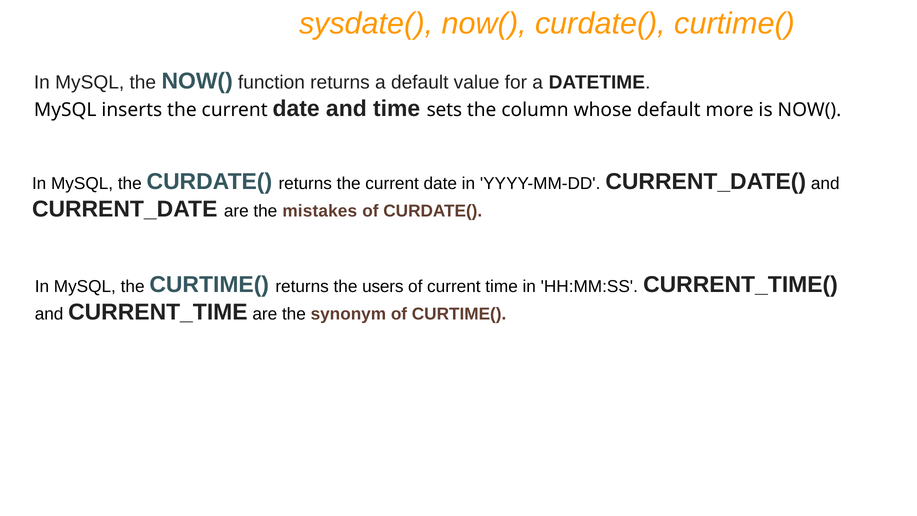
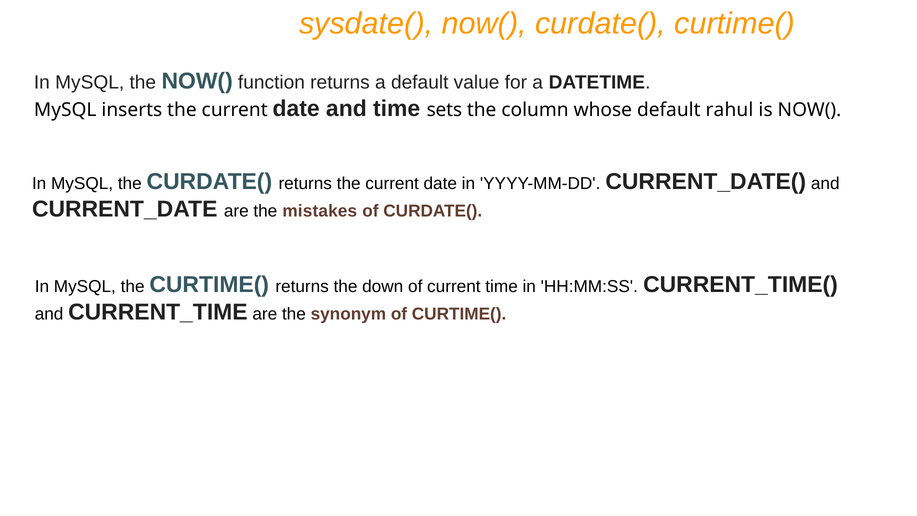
more: more -> rahul (729, 110)
users: users -> down (383, 286)
